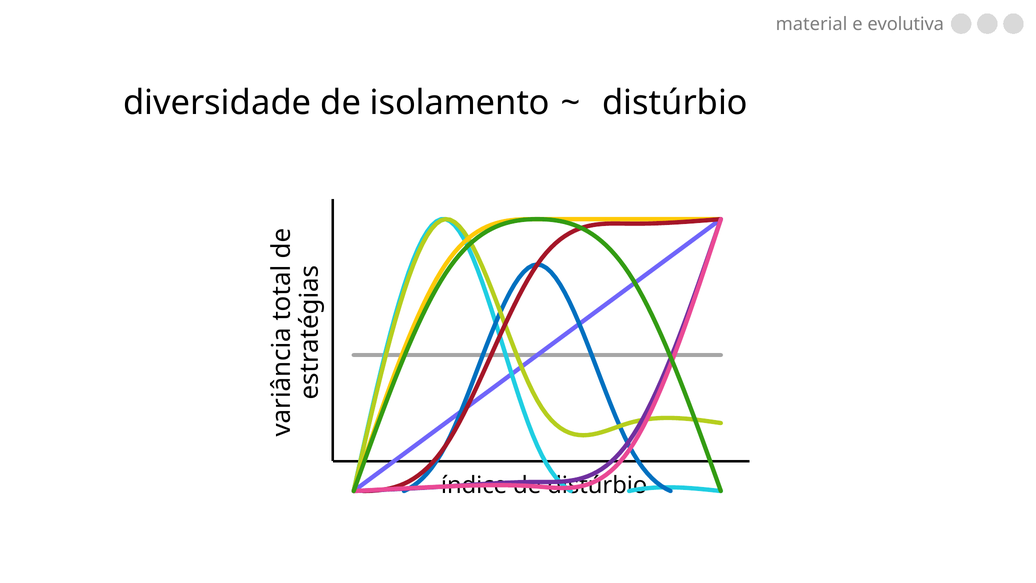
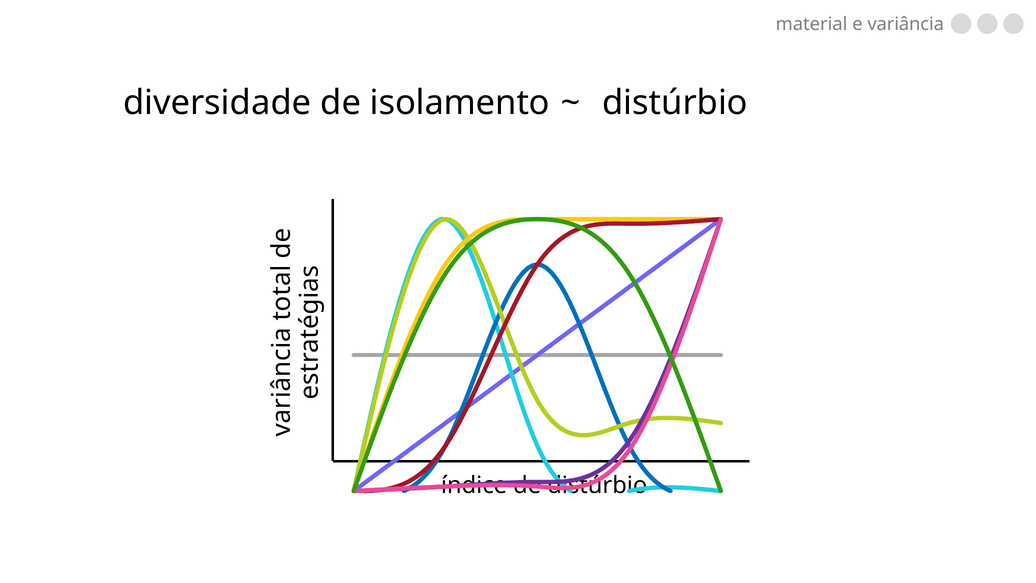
evolutiva: evolutiva -> variância (906, 24)
